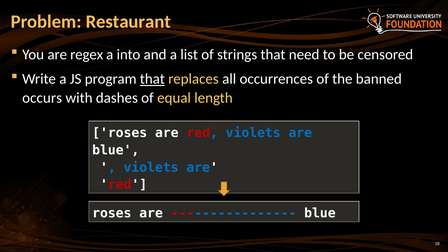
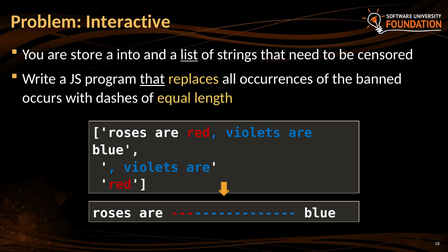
Restaurant: Restaurant -> Interactive (128, 22)
regex: regex -> store (87, 55)
list underline: none -> present (189, 55)
